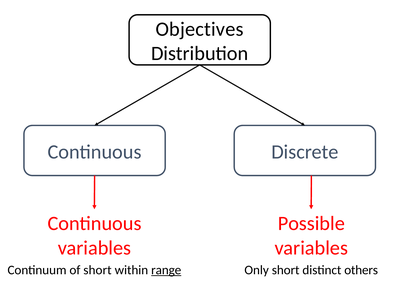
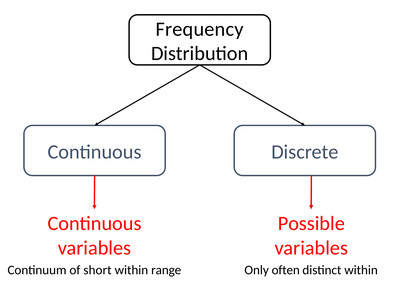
Objectives: Objectives -> Frequency (200, 29)
range underline: present -> none (166, 270)
Only short: short -> often (286, 270)
distinct others: others -> within (361, 270)
